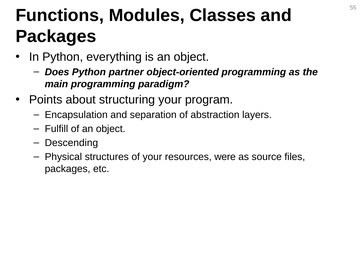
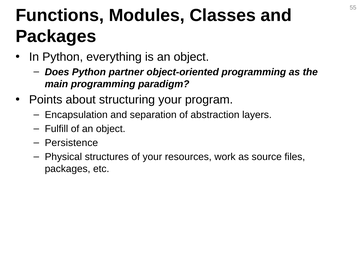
Descending: Descending -> Persistence (71, 143)
were: were -> work (225, 157)
